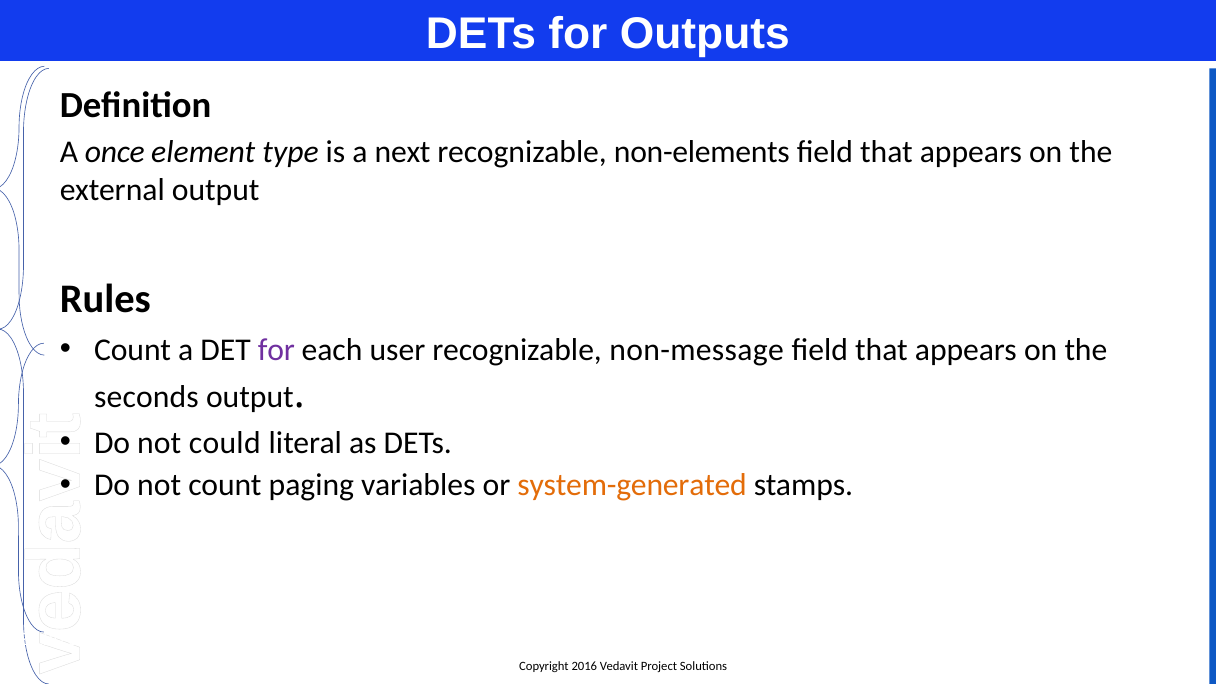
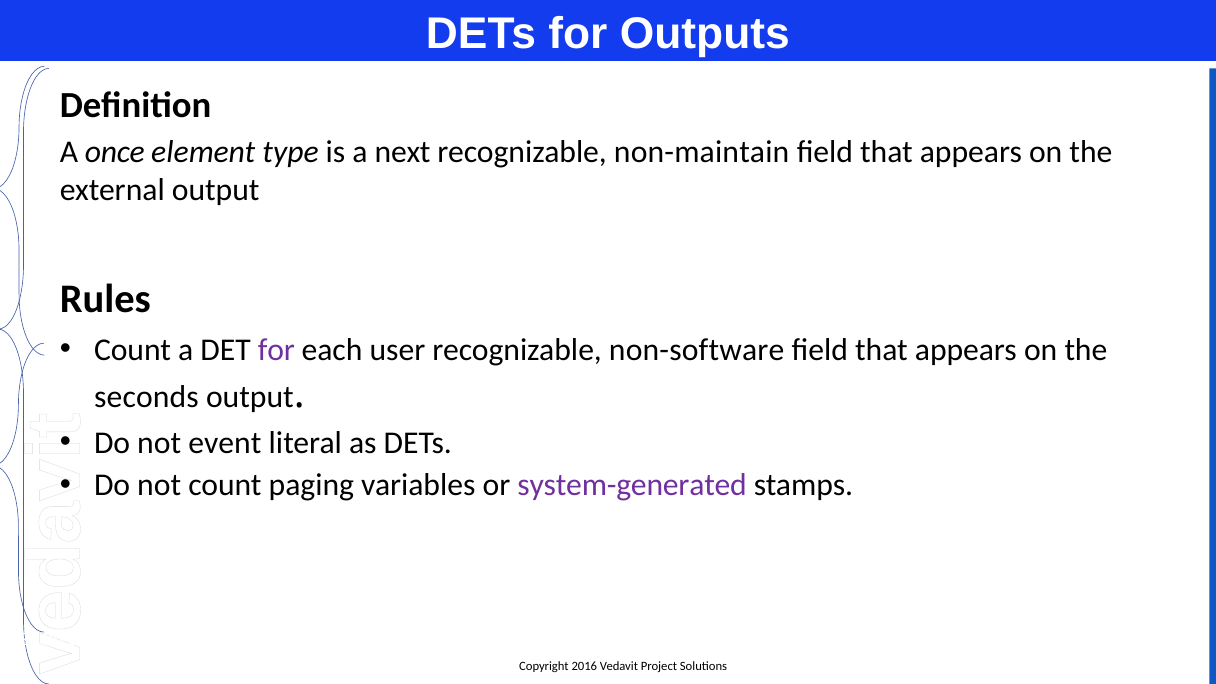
non-elements: non-elements -> non-maintain (702, 152)
non-message: non-message -> non-software (697, 350)
could: could -> event (225, 443)
system-generated colour: orange -> purple (632, 485)
